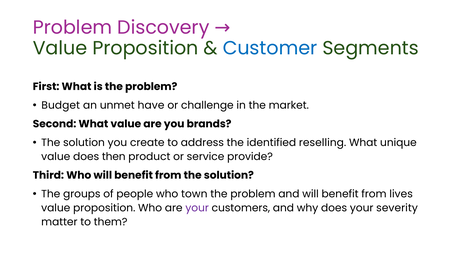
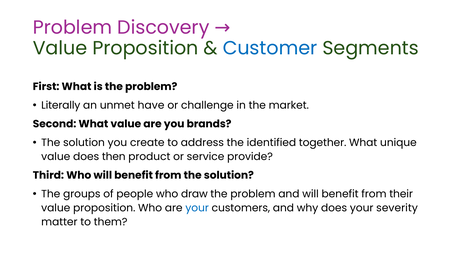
Budget: Budget -> Literally (61, 106)
reselling: reselling -> together (323, 143)
town: town -> draw (194, 194)
lives: lives -> their (401, 194)
your colour: purple -> blue (197, 208)
